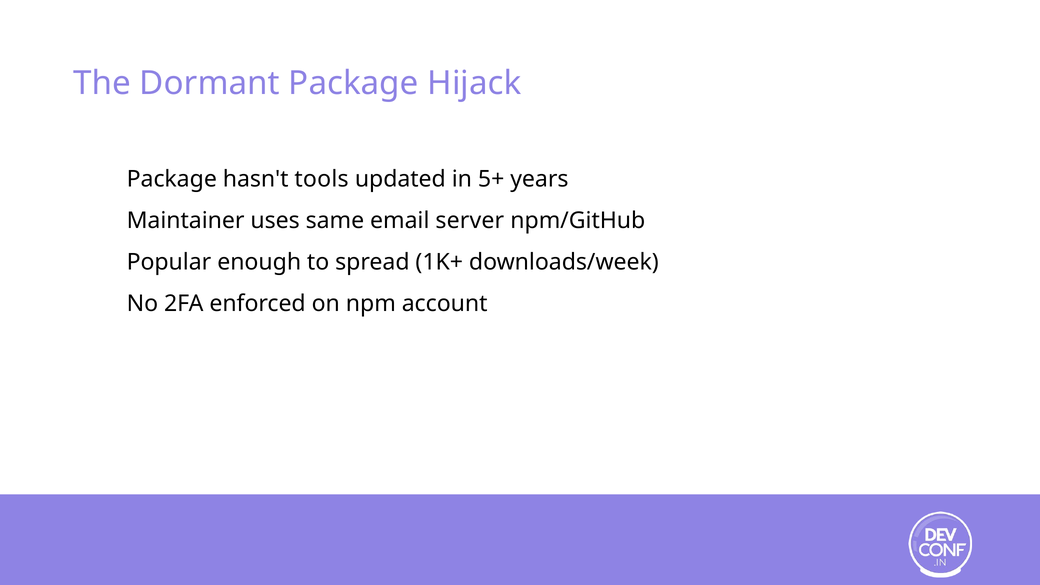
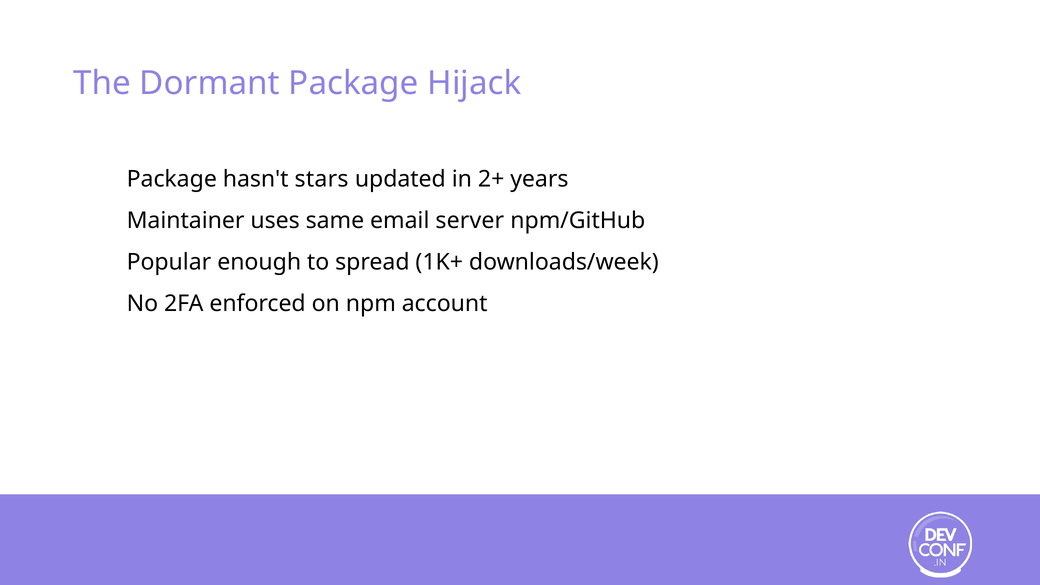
tools: tools -> stars (322, 179)
5+: 5+ -> 2+ (491, 179)
